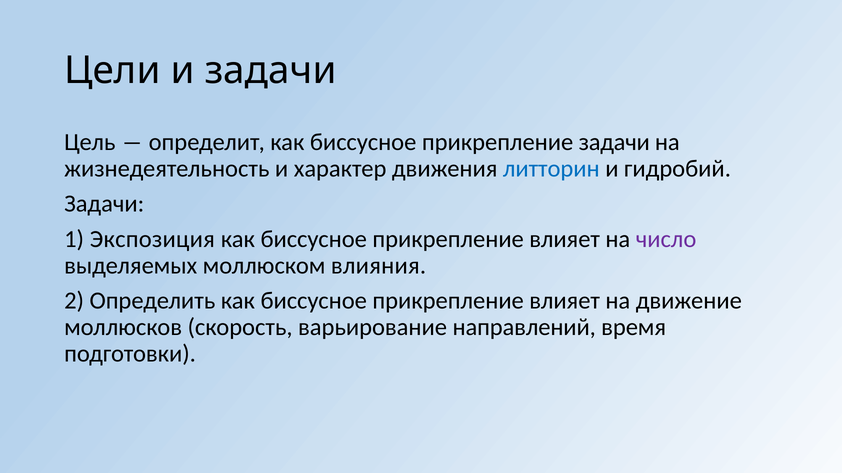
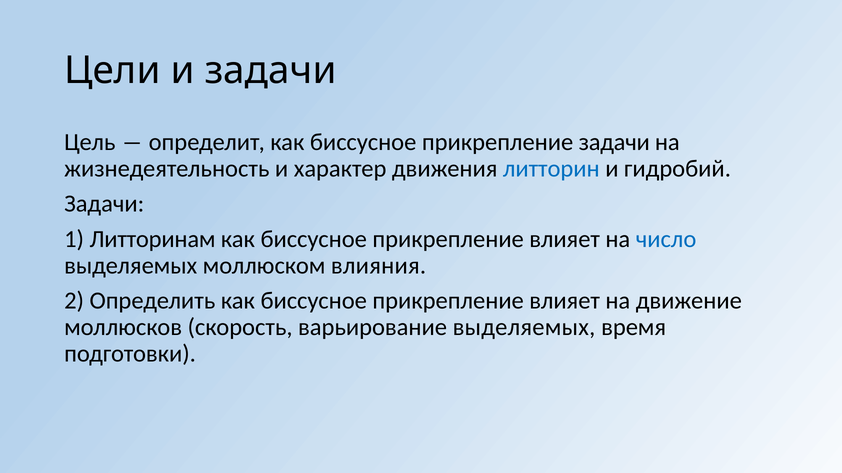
Экспозиция: Экспозиция -> Литторинам (153, 239)
число colour: purple -> blue (666, 239)
варьирование направлений: направлений -> выделяемых (524, 328)
